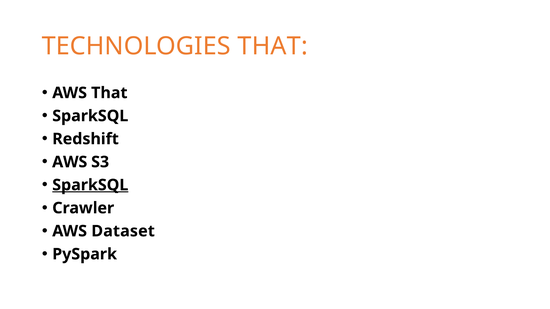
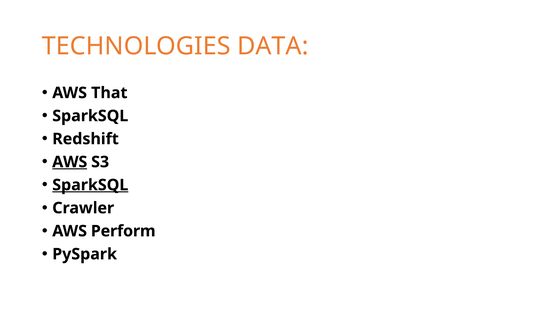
TECHNOLOGIES THAT: THAT -> DATA (273, 46)
AWS underline: none -> present (70, 162)
Dataset: Dataset -> Perform (123, 231)
